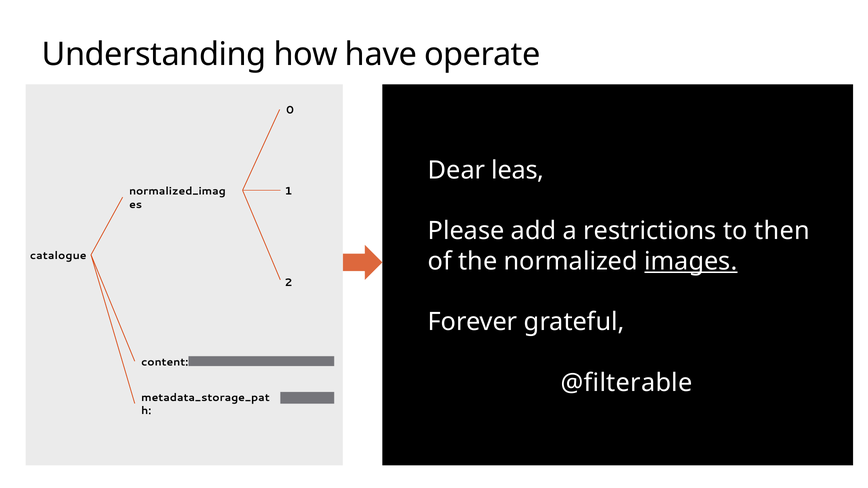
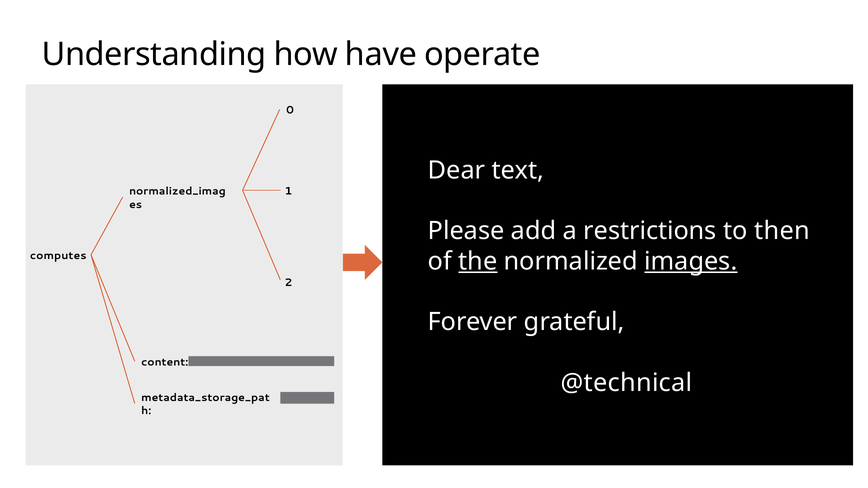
leas: leas -> text (518, 170)
catalogue: catalogue -> computes (58, 256)
the underline: none -> present (478, 261)
@filterable: @filterable -> @technical (627, 383)
